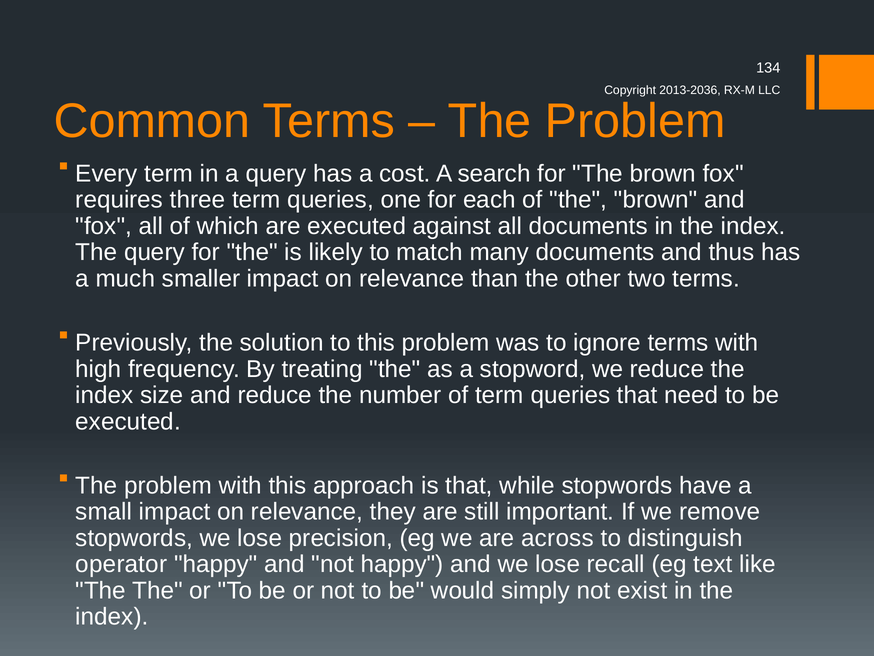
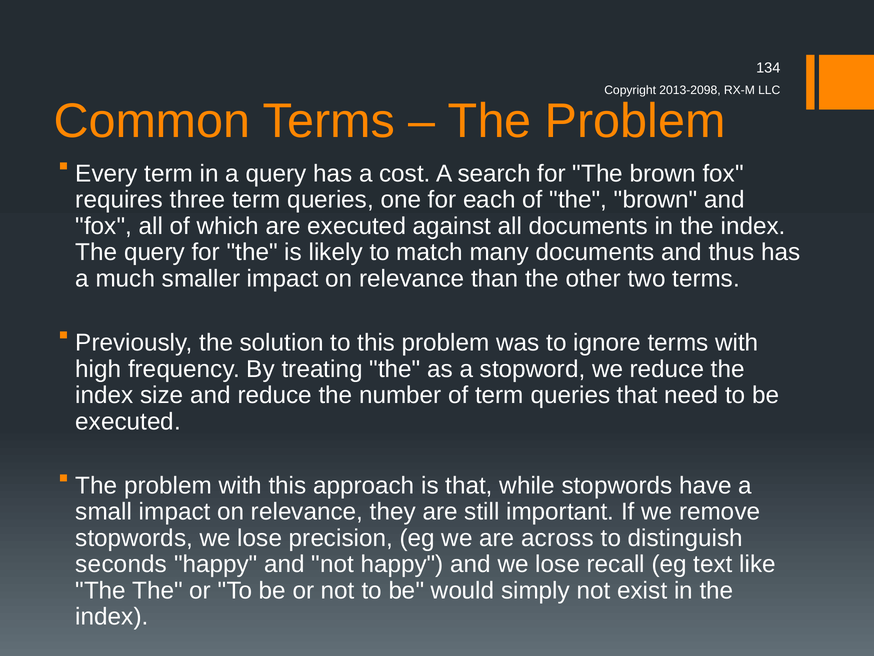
2013-2036: 2013-2036 -> 2013-2098 (690, 90)
operator: operator -> seconds (121, 564)
